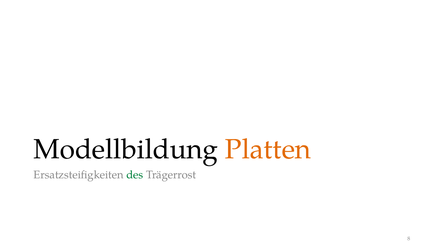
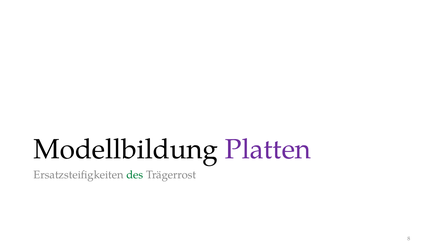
Platten colour: orange -> purple (268, 149)
